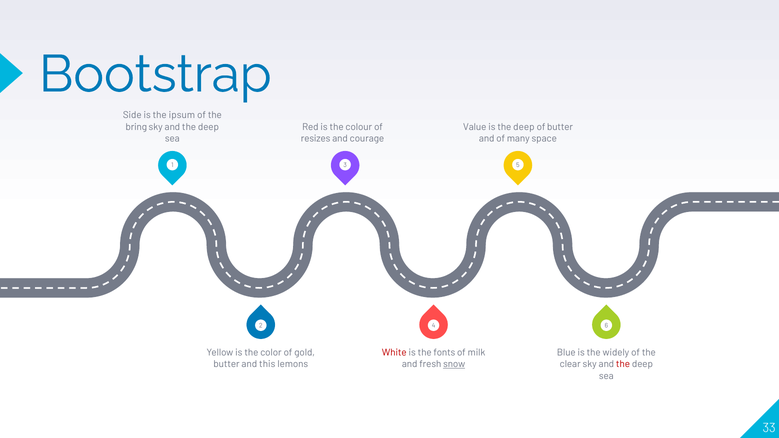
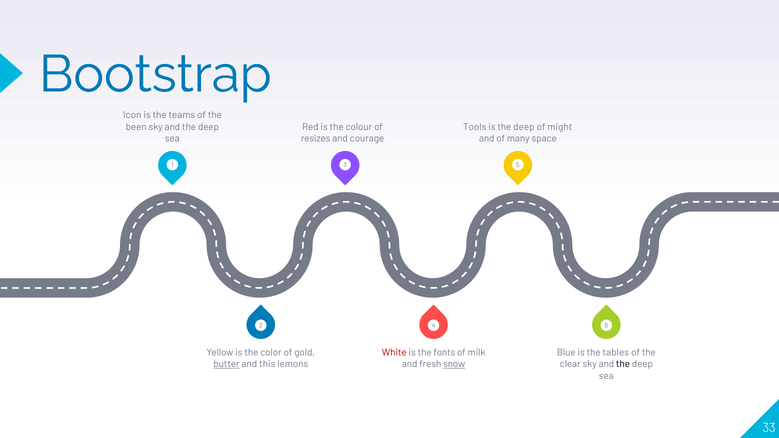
Side: Side -> Icon (132, 115)
ipsum: ipsum -> teams (182, 115)
bring: bring -> been (136, 127)
Value: Value -> Tools (475, 127)
of butter: butter -> might (560, 127)
widely: widely -> tables (616, 353)
butter underline: none -> present (227, 364)
the colour: red -> black (623, 364)
